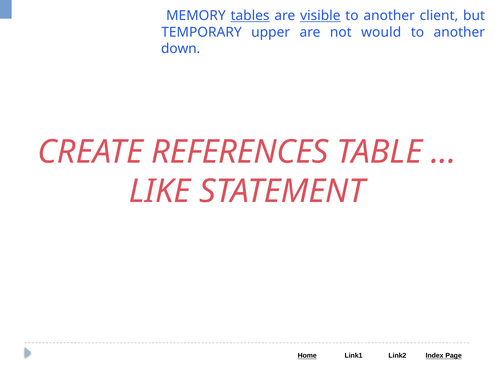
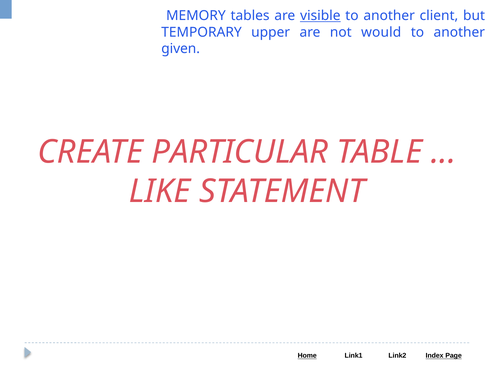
tables underline: present -> none (250, 16)
down: down -> given (181, 49)
REFERENCES: REFERENCES -> PARTICULAR (240, 152)
